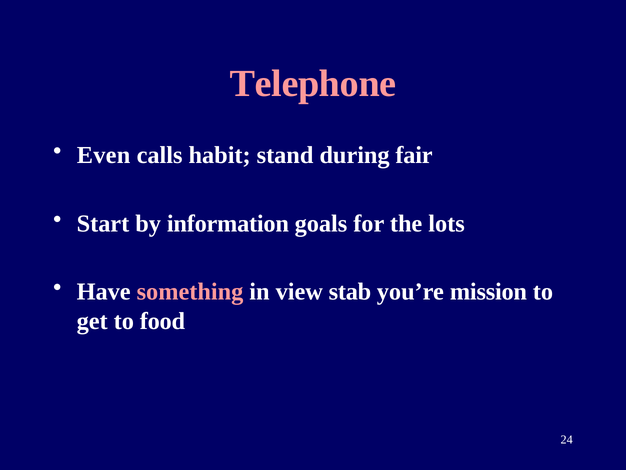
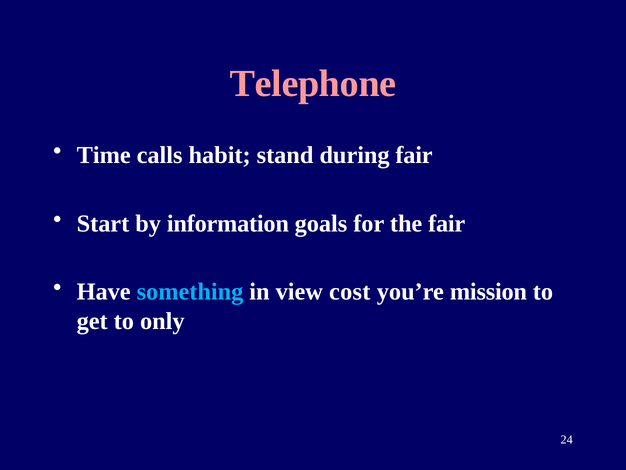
Even: Even -> Time (104, 155)
the lots: lots -> fair (447, 223)
something colour: pink -> light blue (190, 292)
stab: stab -> cost (350, 292)
food: food -> only (162, 321)
